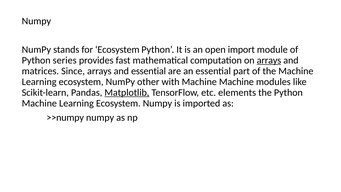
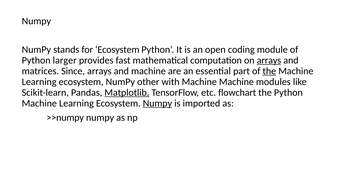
import: import -> coding (241, 49)
series: series -> larger (65, 60)
and essential: essential -> machine (148, 71)
the underline: none -> present (269, 71)
elements: elements -> flowchart (237, 92)
Numpy underline: none -> present (157, 103)
